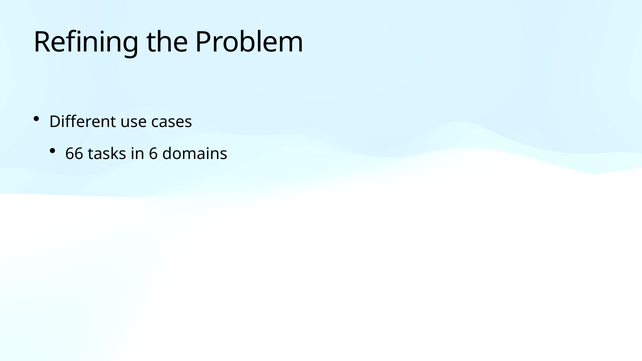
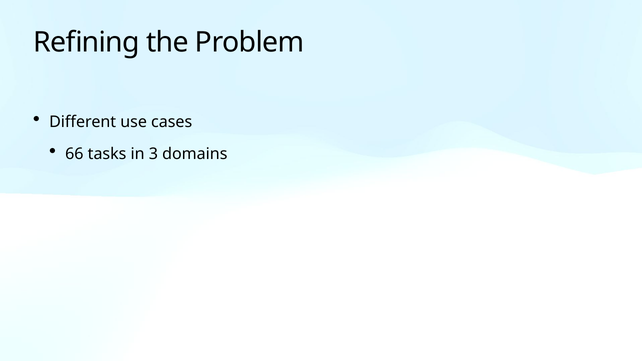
6: 6 -> 3 (153, 154)
